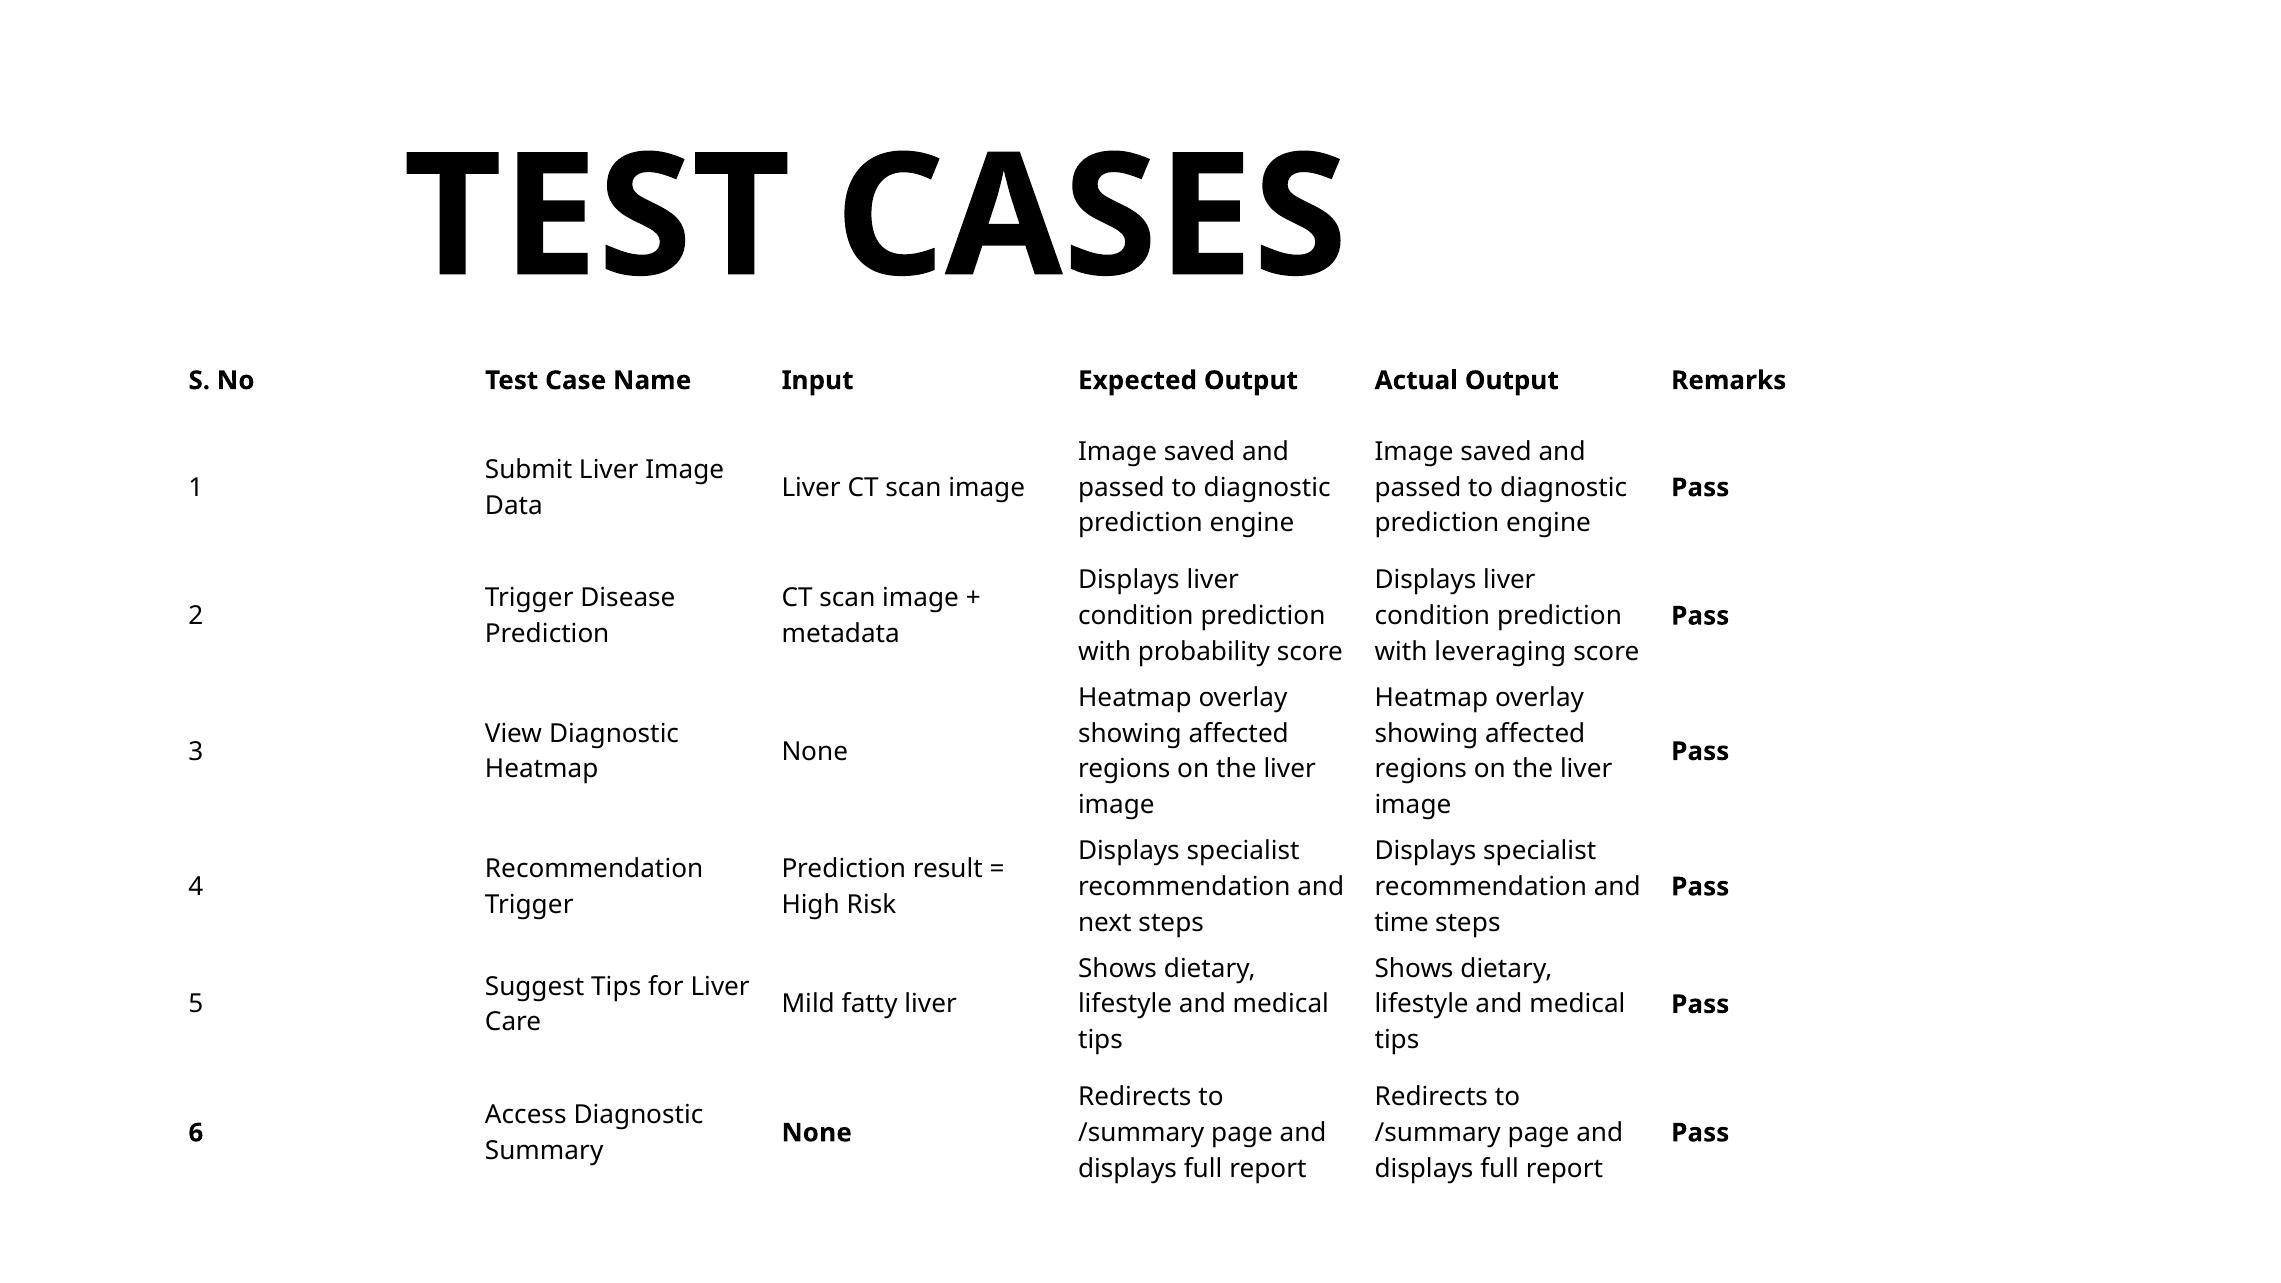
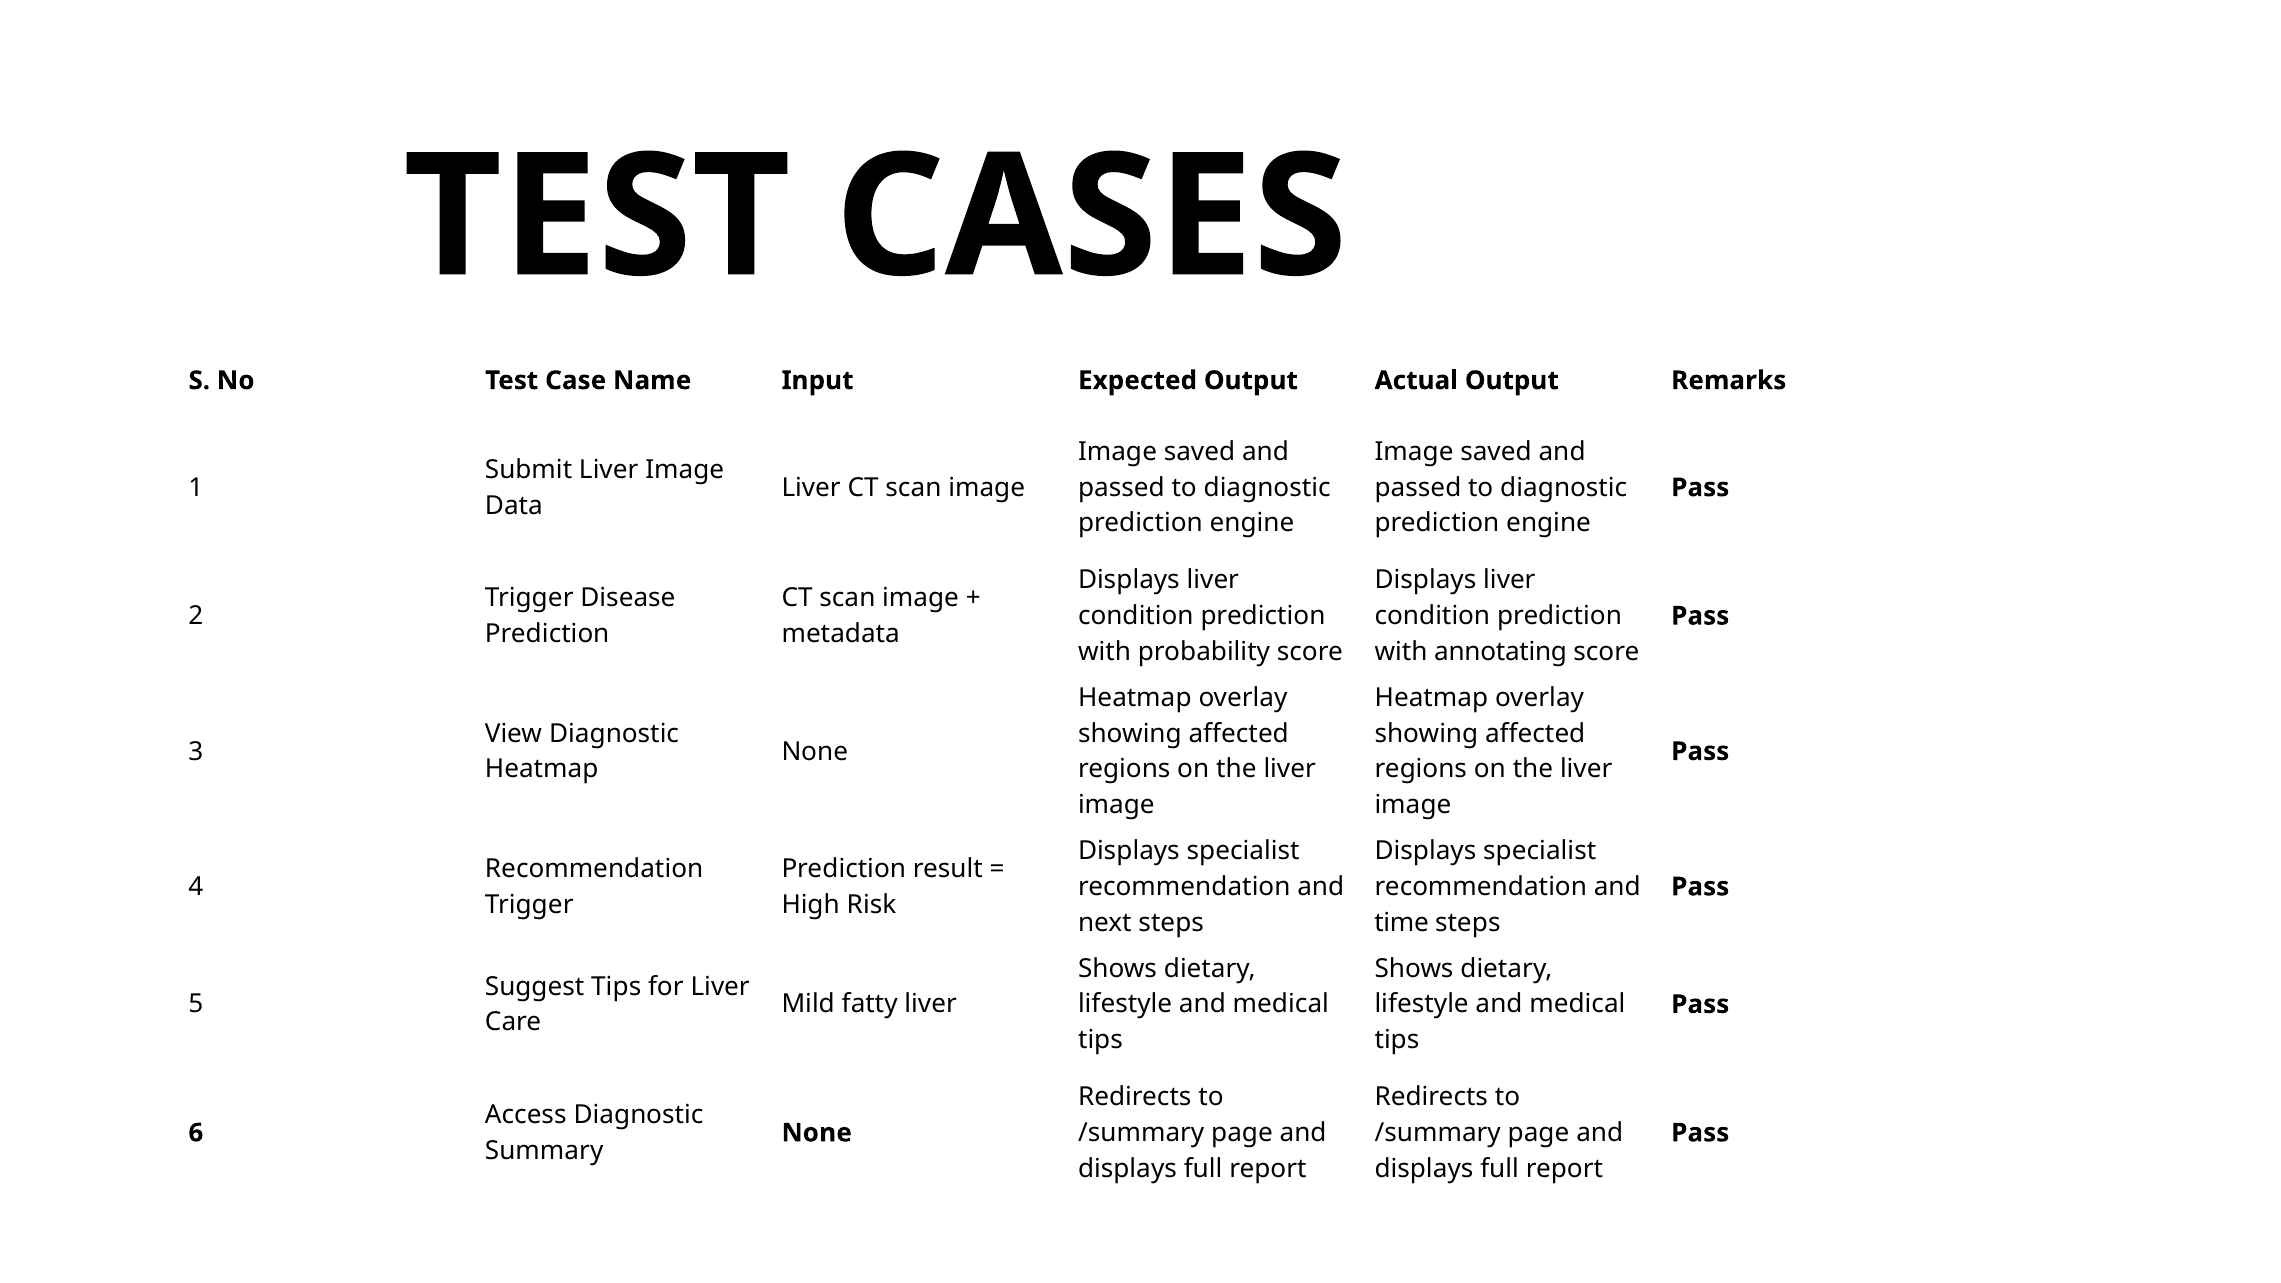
leveraging: leveraging -> annotating (1501, 652)
